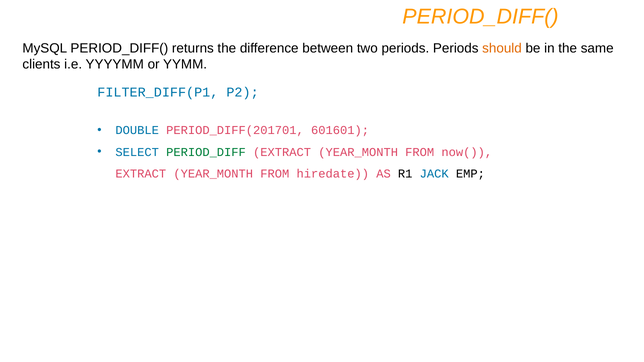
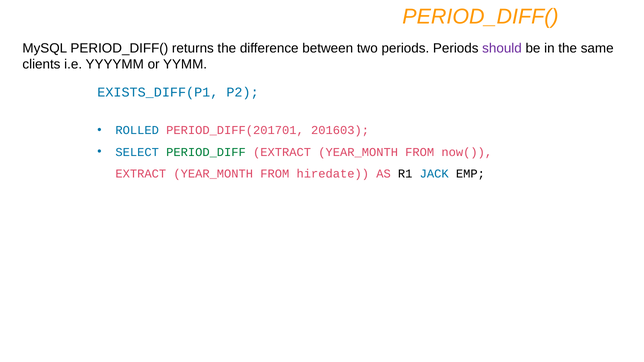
should colour: orange -> purple (502, 48)
FILTER_DIFF(P1: FILTER_DIFF(P1 -> EXISTS_DIFF(P1 (158, 92)
DOUBLE: DOUBLE -> ROLLED (137, 130)
601601: 601601 -> 201603 (340, 130)
